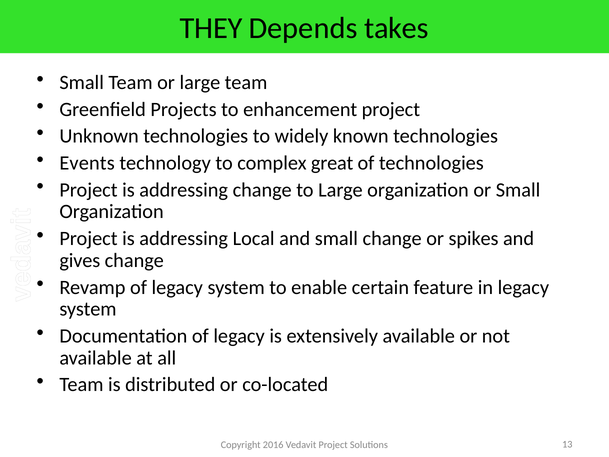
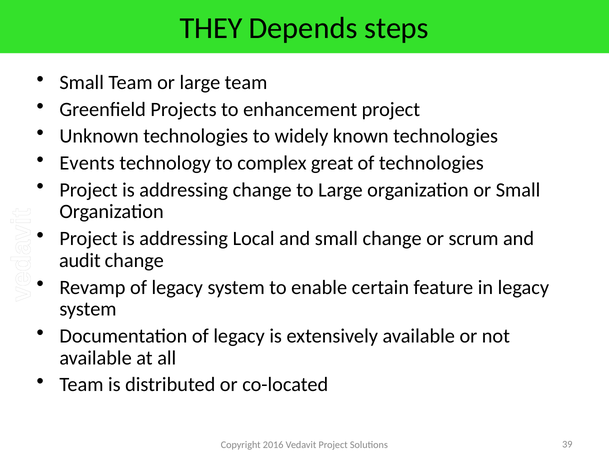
takes: takes -> steps (396, 28)
spikes: spikes -> scrum (474, 238)
gives: gives -> audit (80, 260)
13: 13 -> 39 (567, 444)
